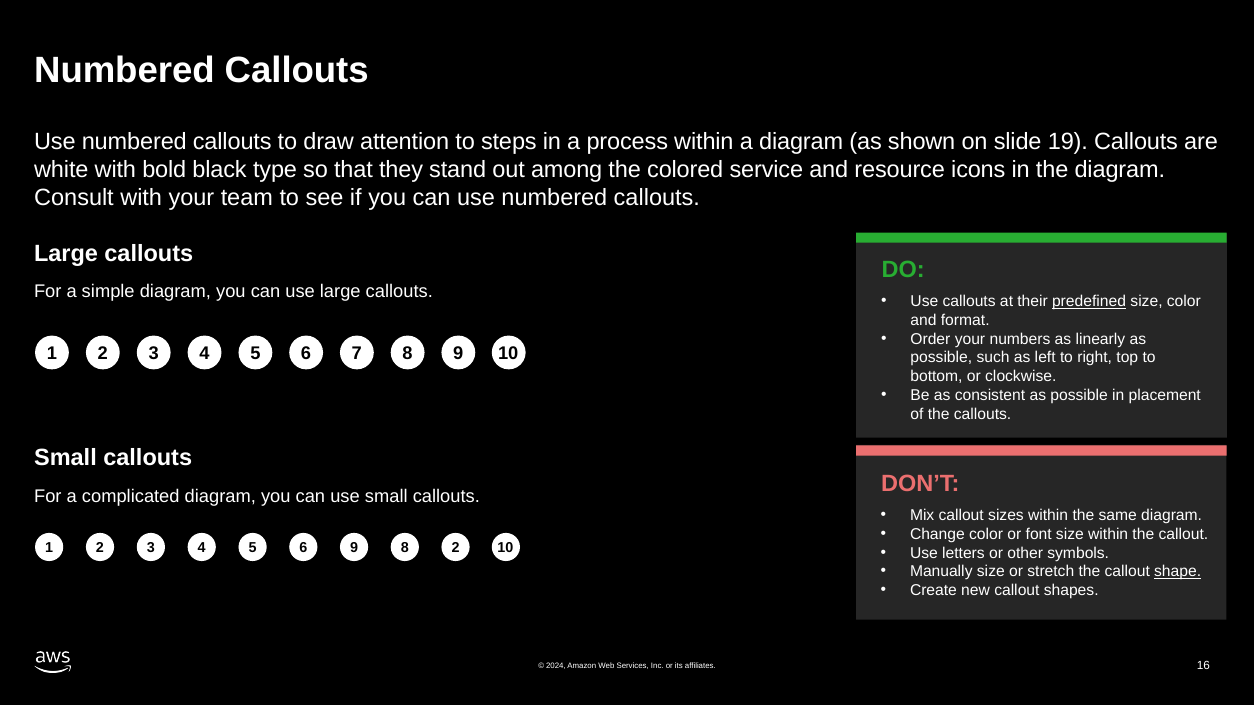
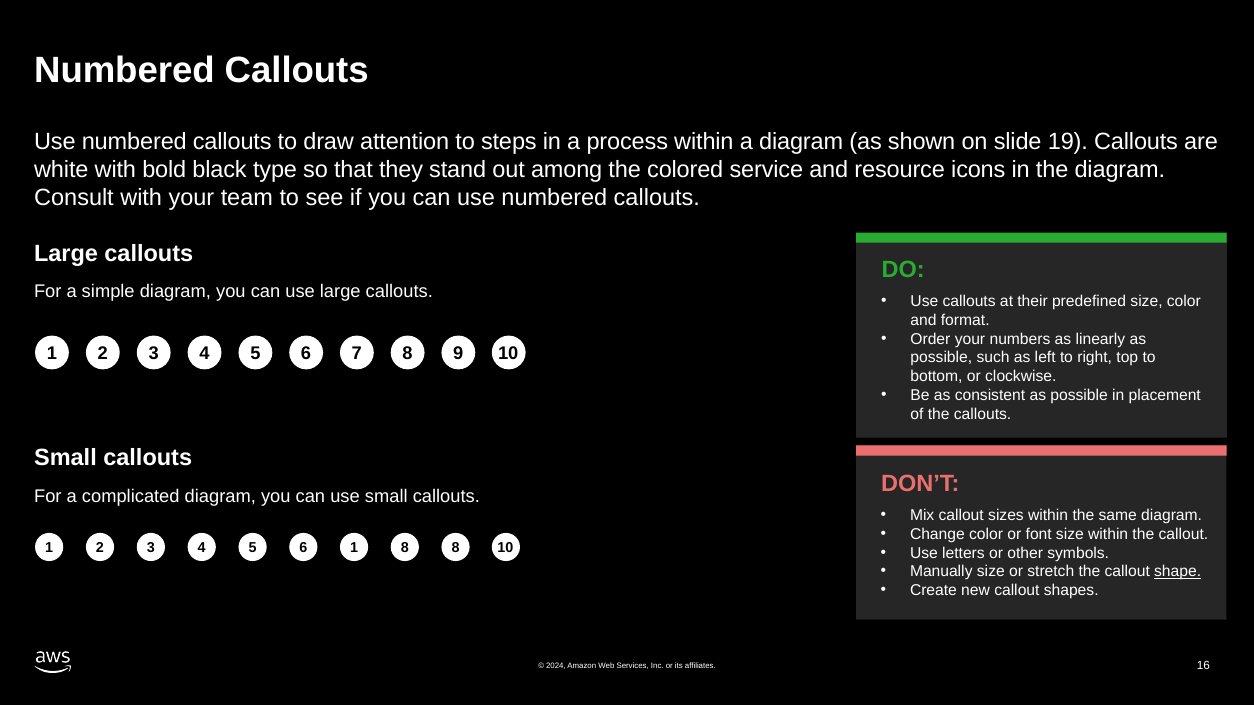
predefined underline: present -> none (1089, 302)
6 9: 9 -> 1 (354, 548)
8 2: 2 -> 8 (456, 548)
